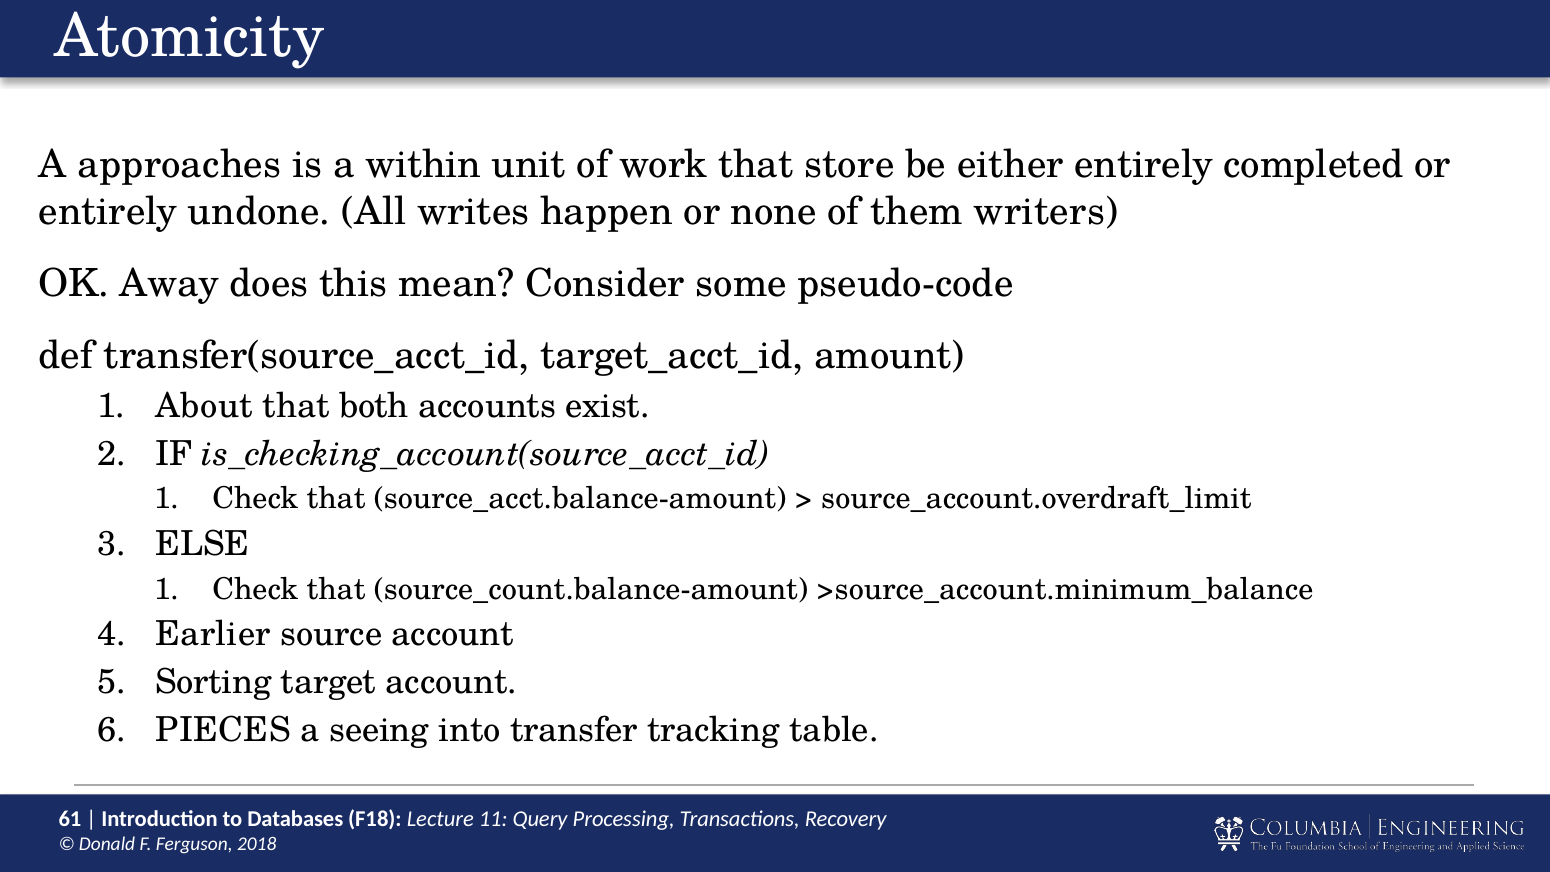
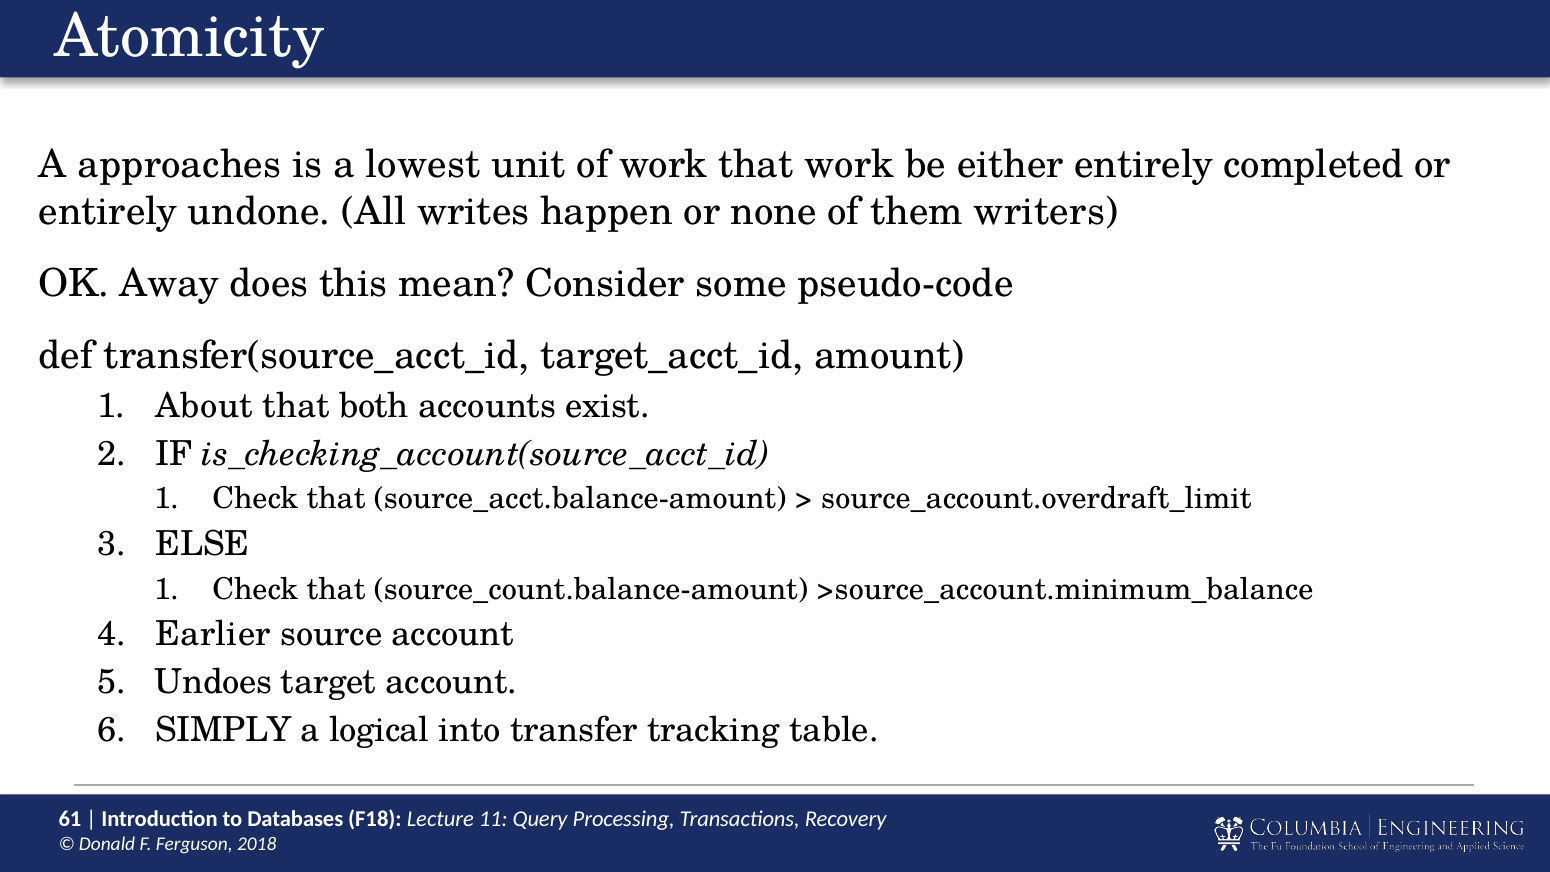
within: within -> lowest (423, 165)
that store: store -> work (849, 165)
Sorting: Sorting -> Undoes (214, 682)
PIECES: PIECES -> SIMPLY (224, 730)
seeing: seeing -> logical (379, 730)
